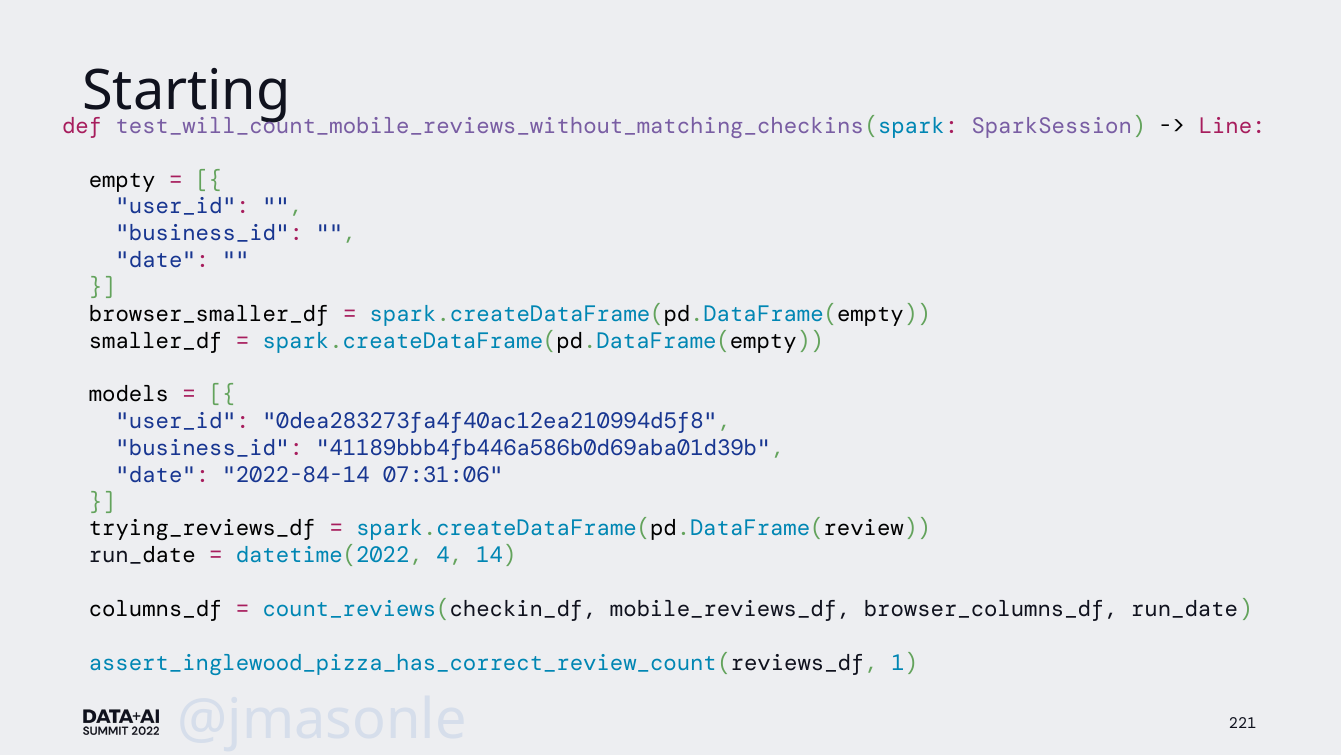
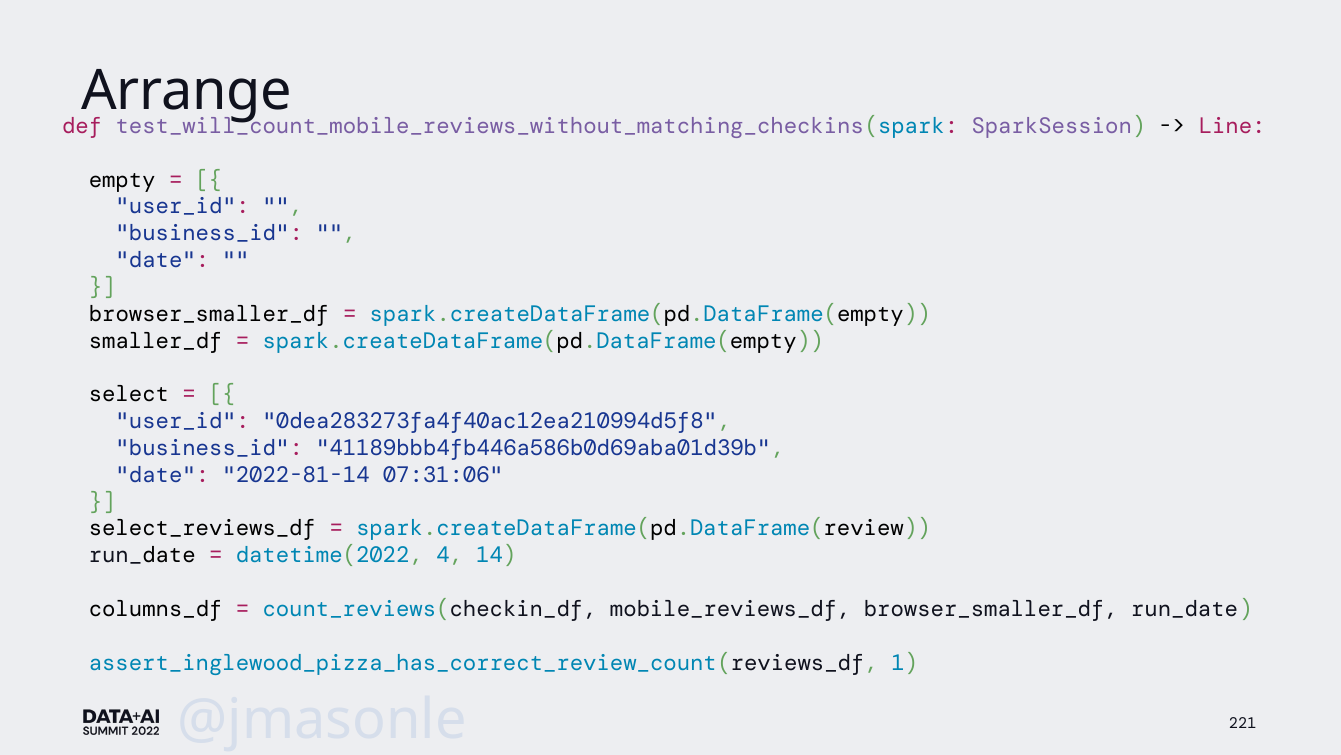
Starting: Starting -> Arrange (187, 91)
models: models -> select (129, 394)
2022-84-14: 2022-84-14 -> 2022-81-14 (296, 475)
trying_reviews_df: trying_reviews_df -> select_reviews_df (202, 528)
mobile_reviews_df browser_columns_df: browser_columns_df -> browser_smaller_df (991, 609)
